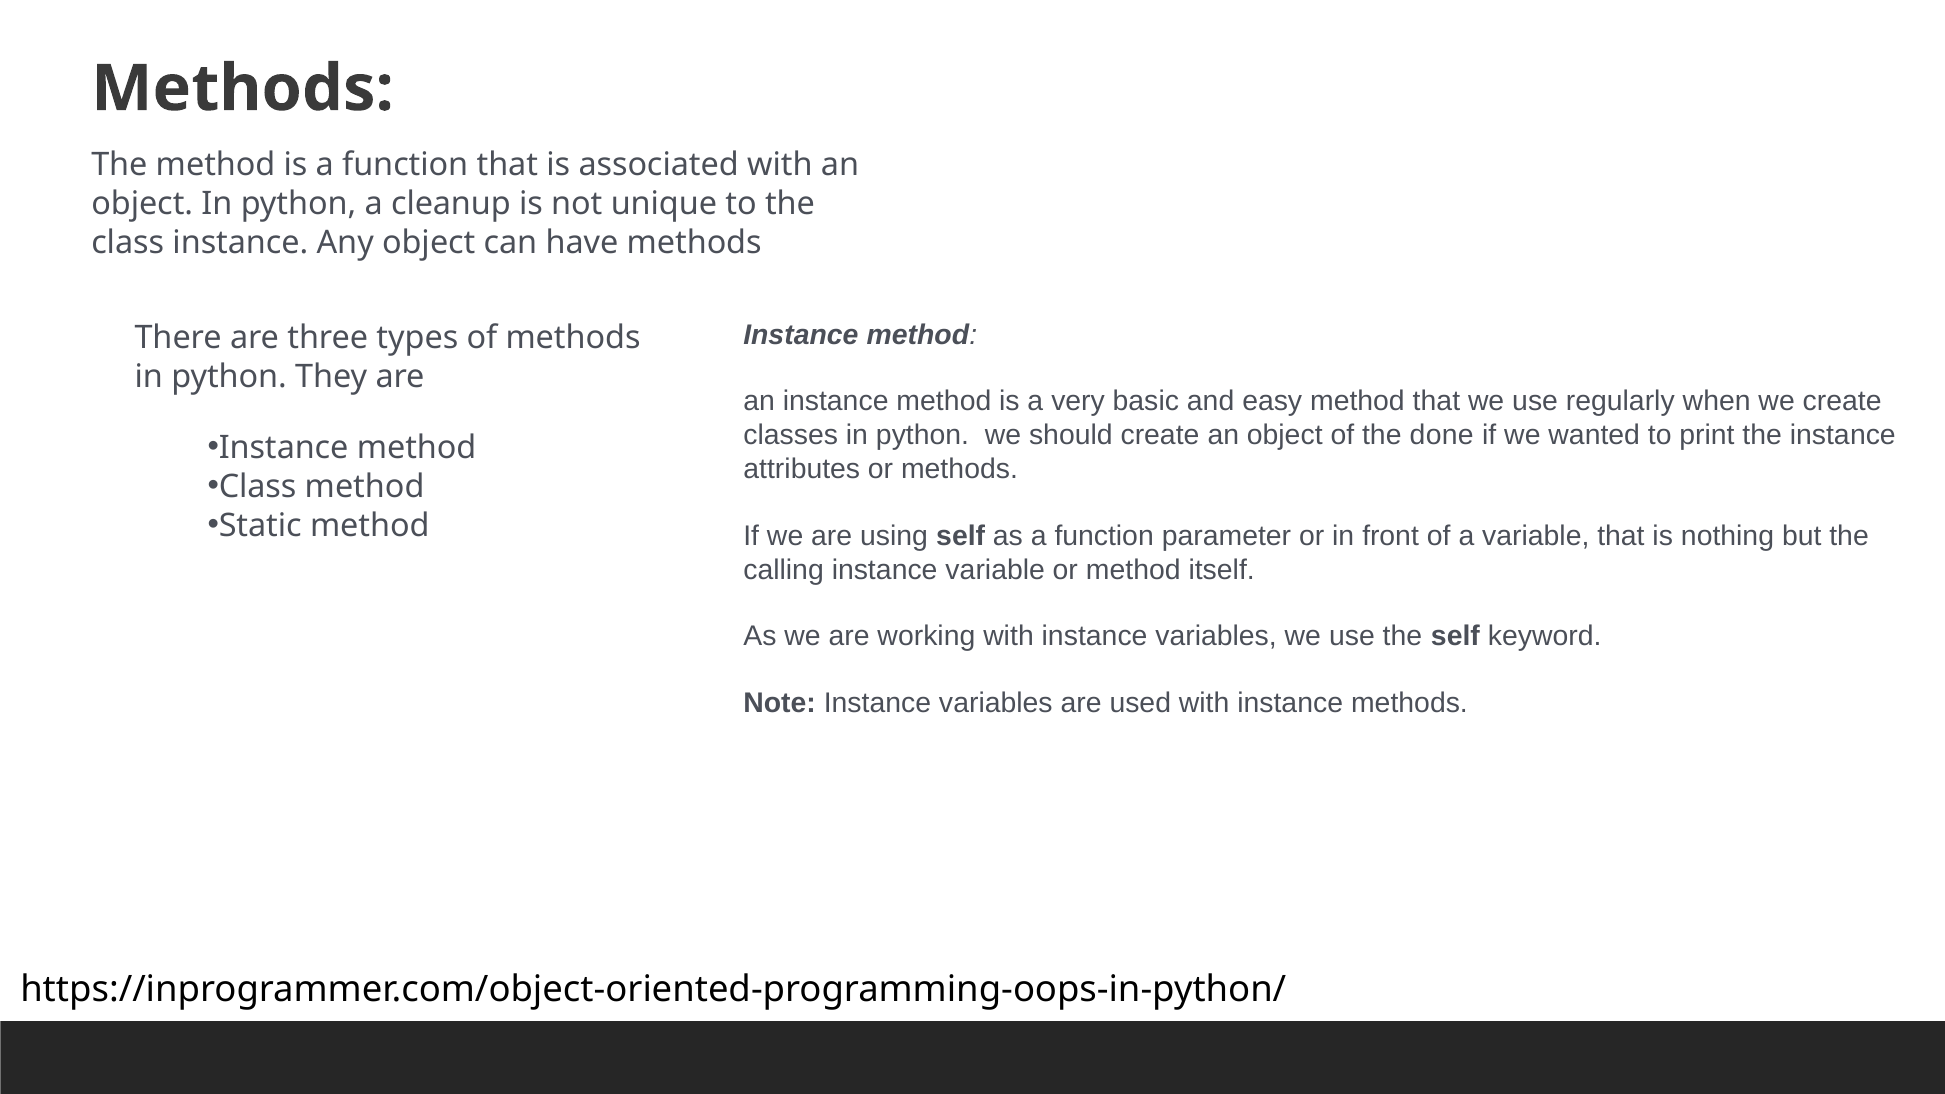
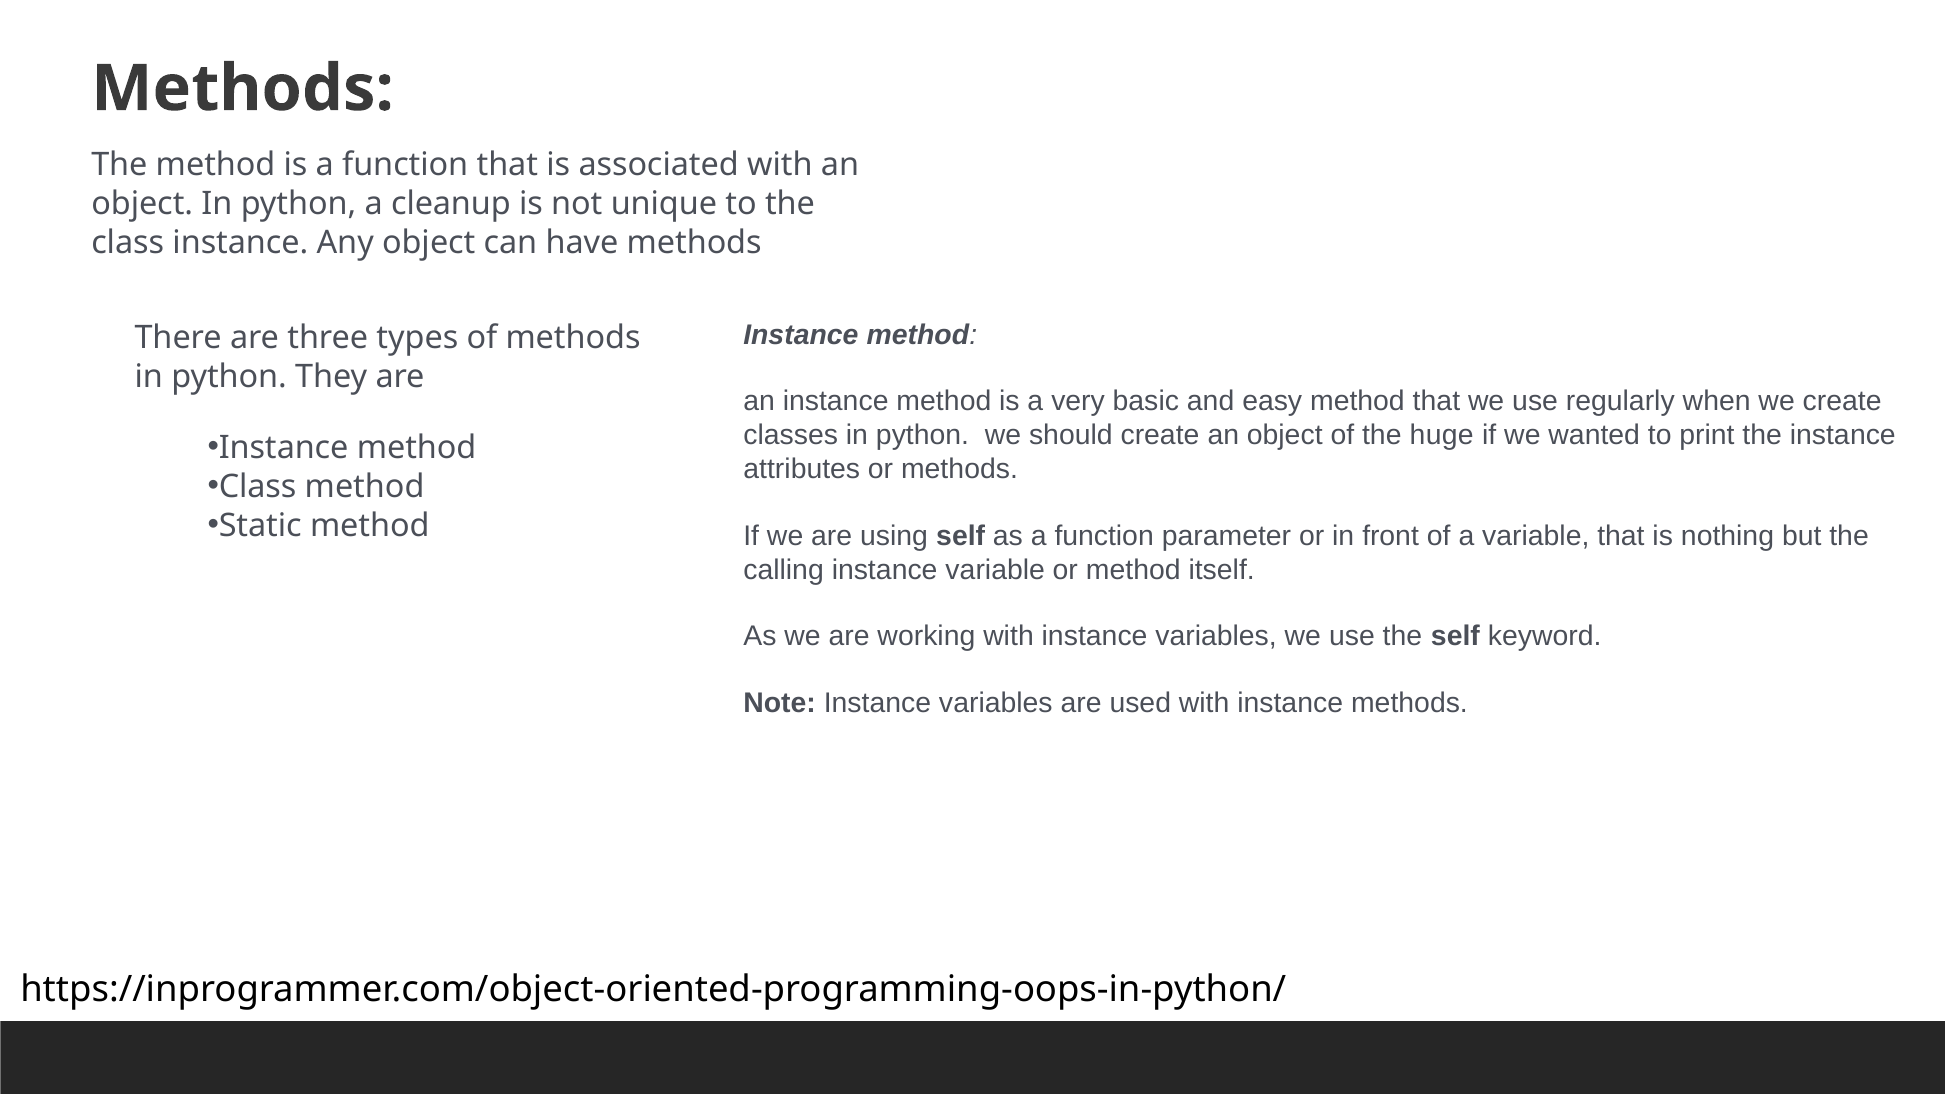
done: done -> huge (1442, 435)
